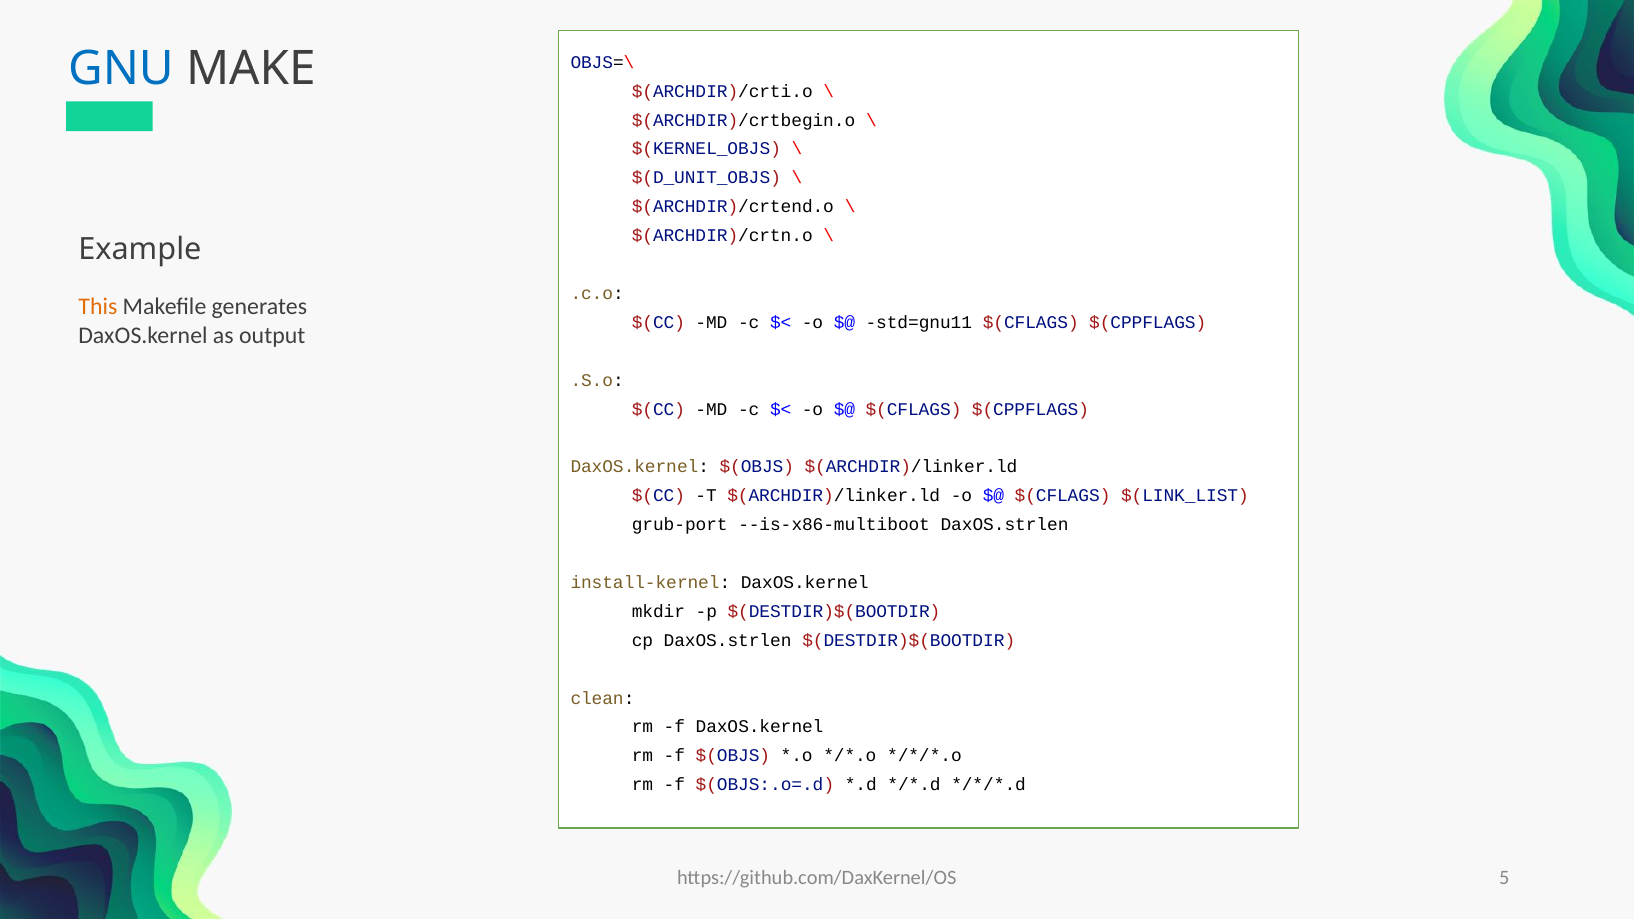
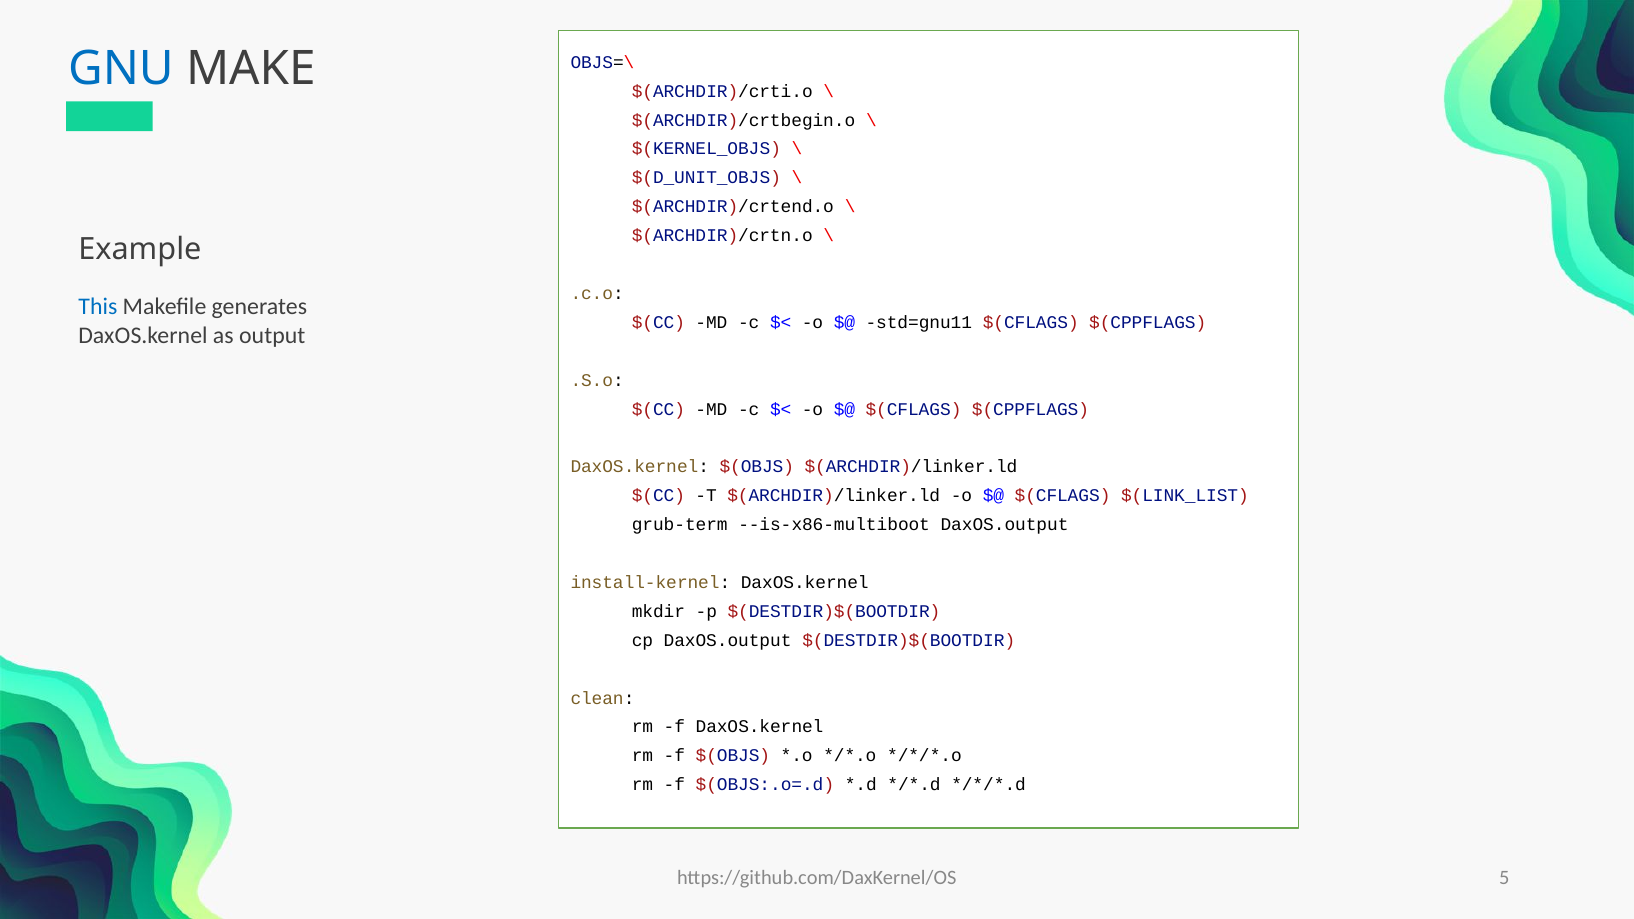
This colour: orange -> blue (98, 307)
grub-port: grub-port -> grub-term (680, 525)
--is-x86-multiboot DaxOS.strlen: DaxOS.strlen -> DaxOS.output (1005, 525)
cp DaxOS.strlen: DaxOS.strlen -> DaxOS.output (728, 640)
